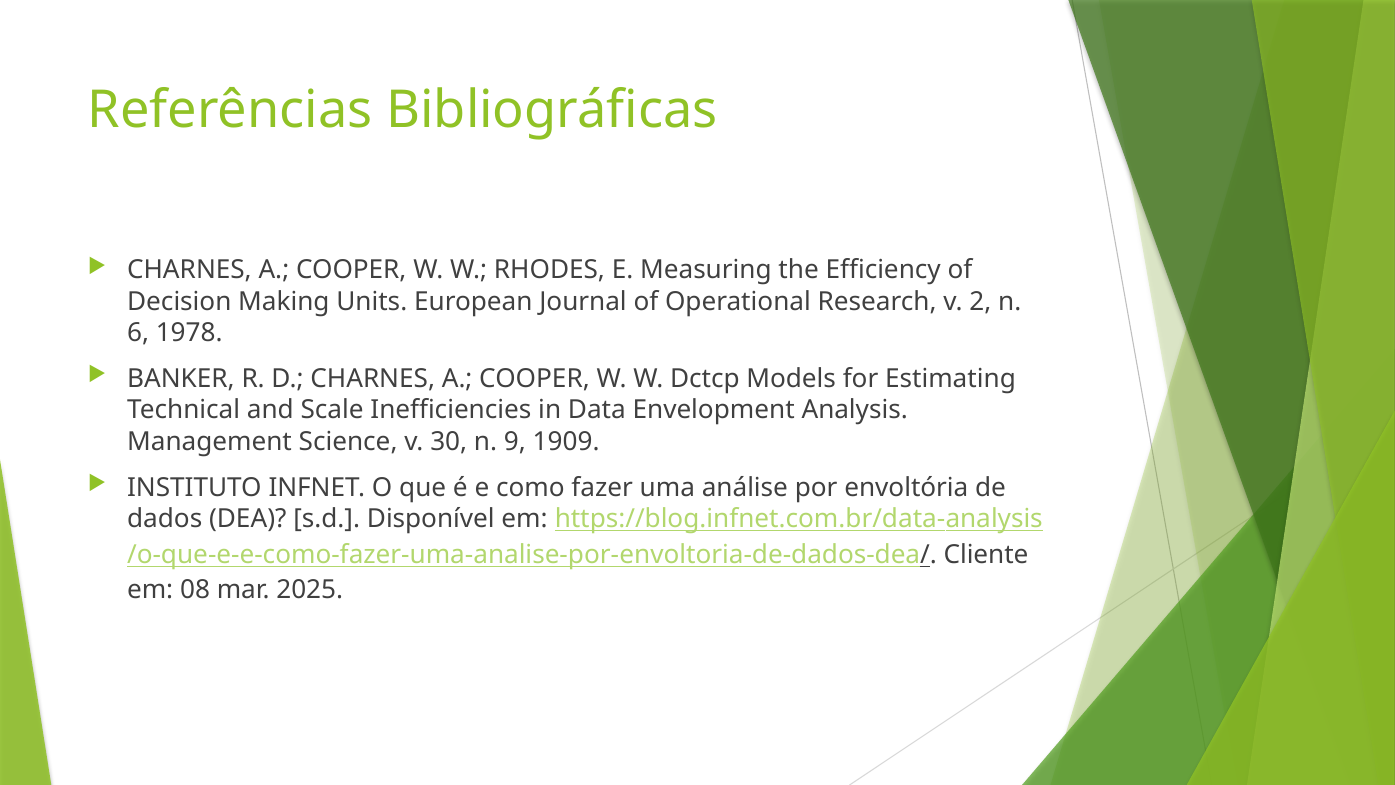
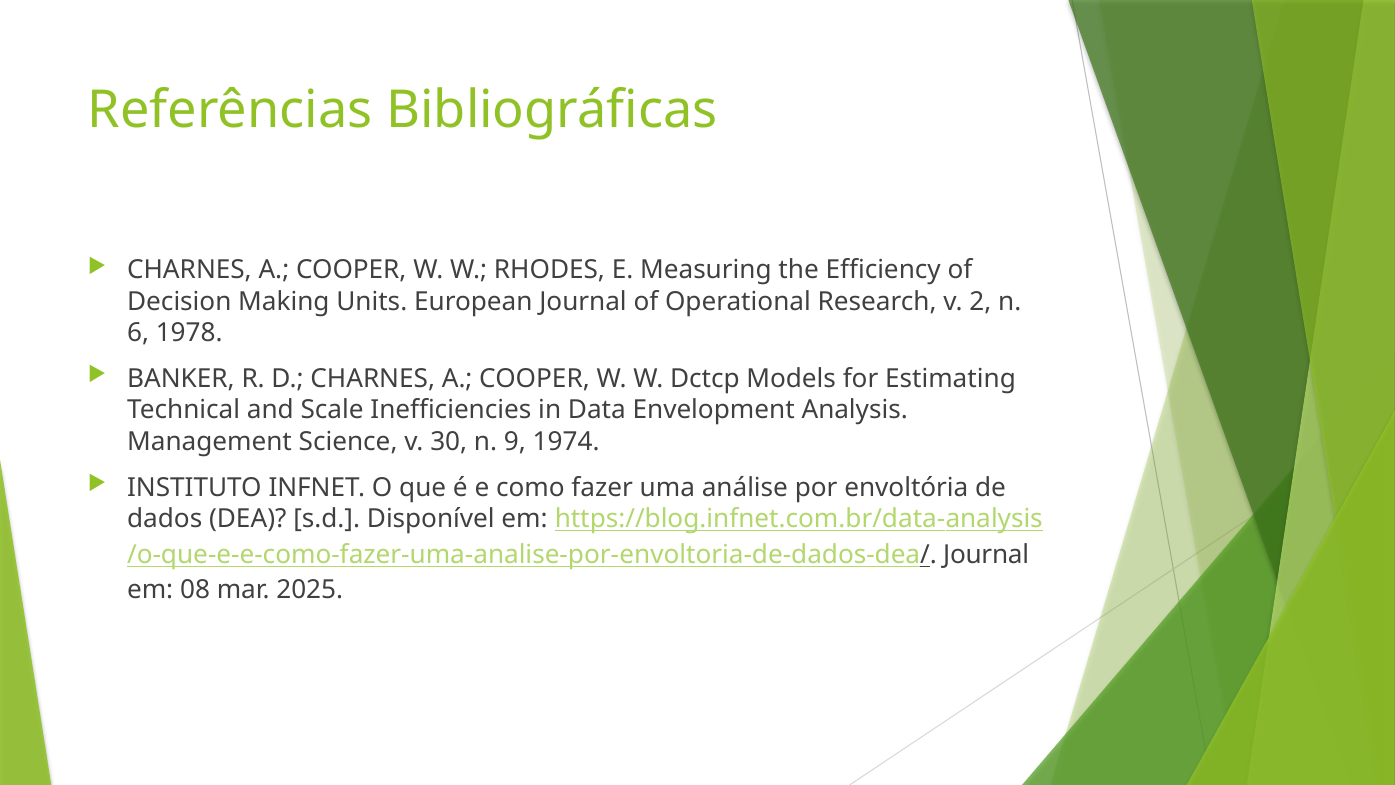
1909: 1909 -> 1974 (566, 441)
Cliente: Cliente -> Journal (986, 554)
